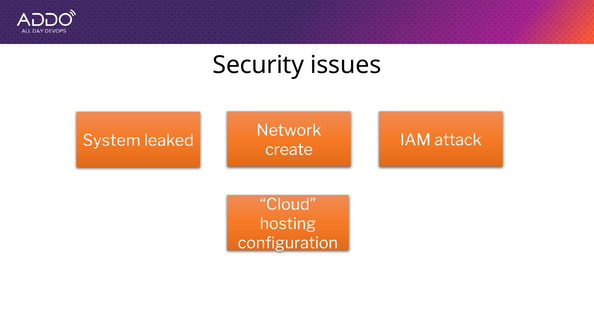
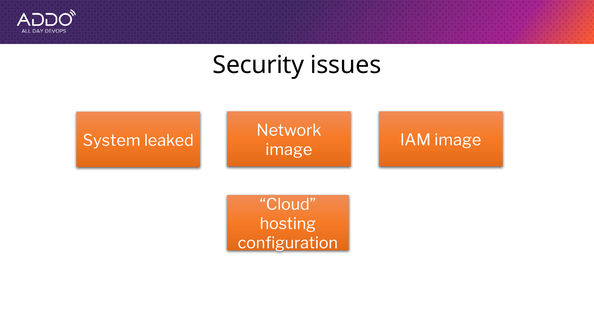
IAM attack: attack -> image (458, 140)
create: create -> image (289, 150)
